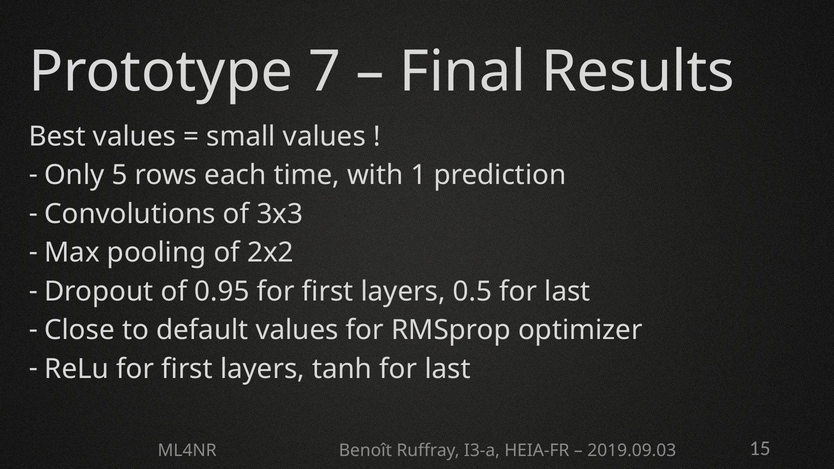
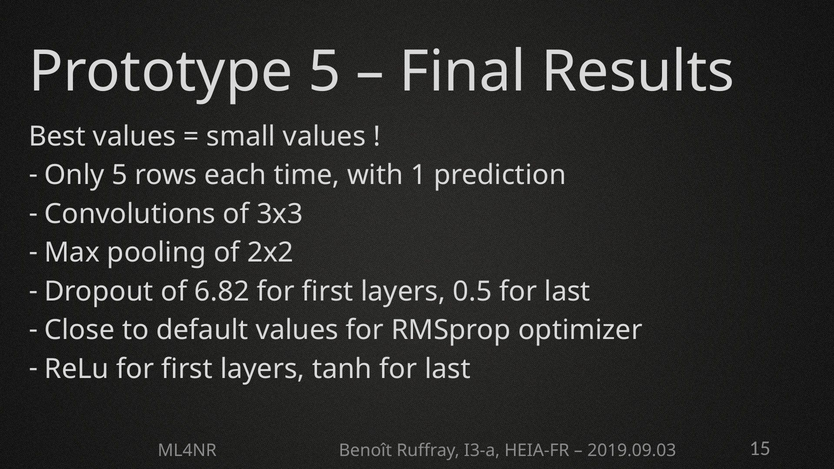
Prototype 7: 7 -> 5 (325, 72)
0.95: 0.95 -> 6.82 (222, 291)
